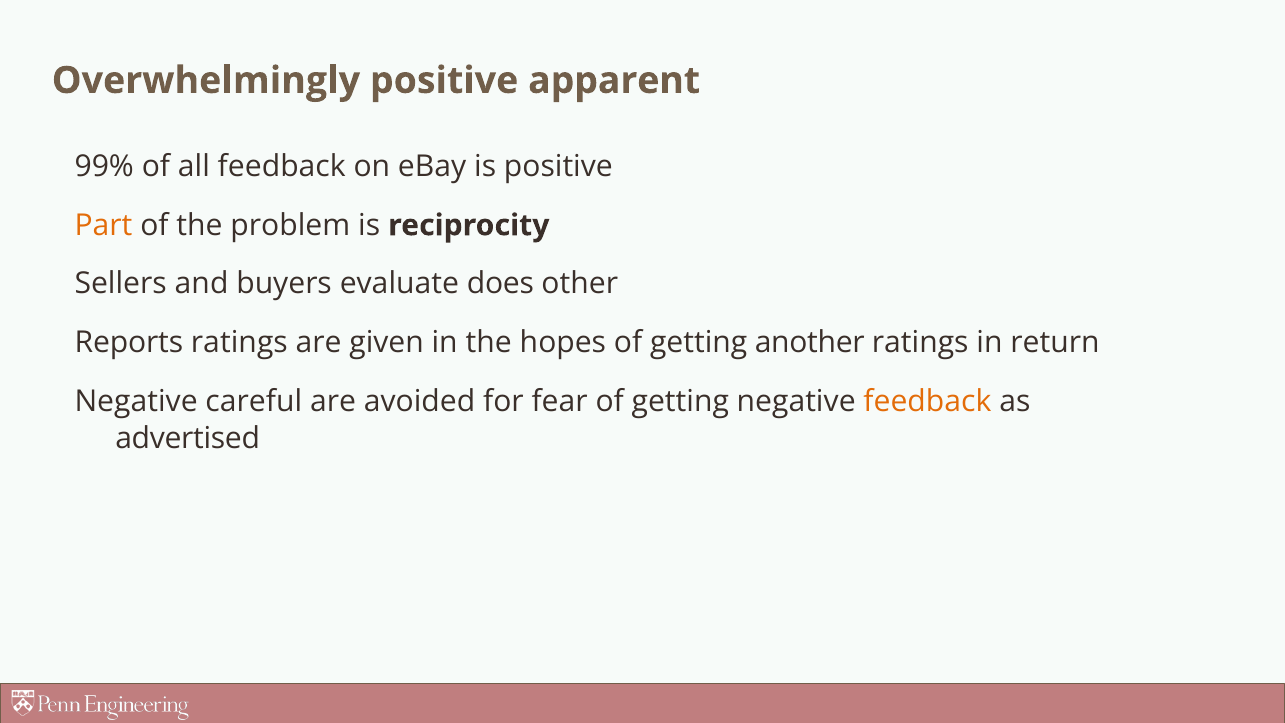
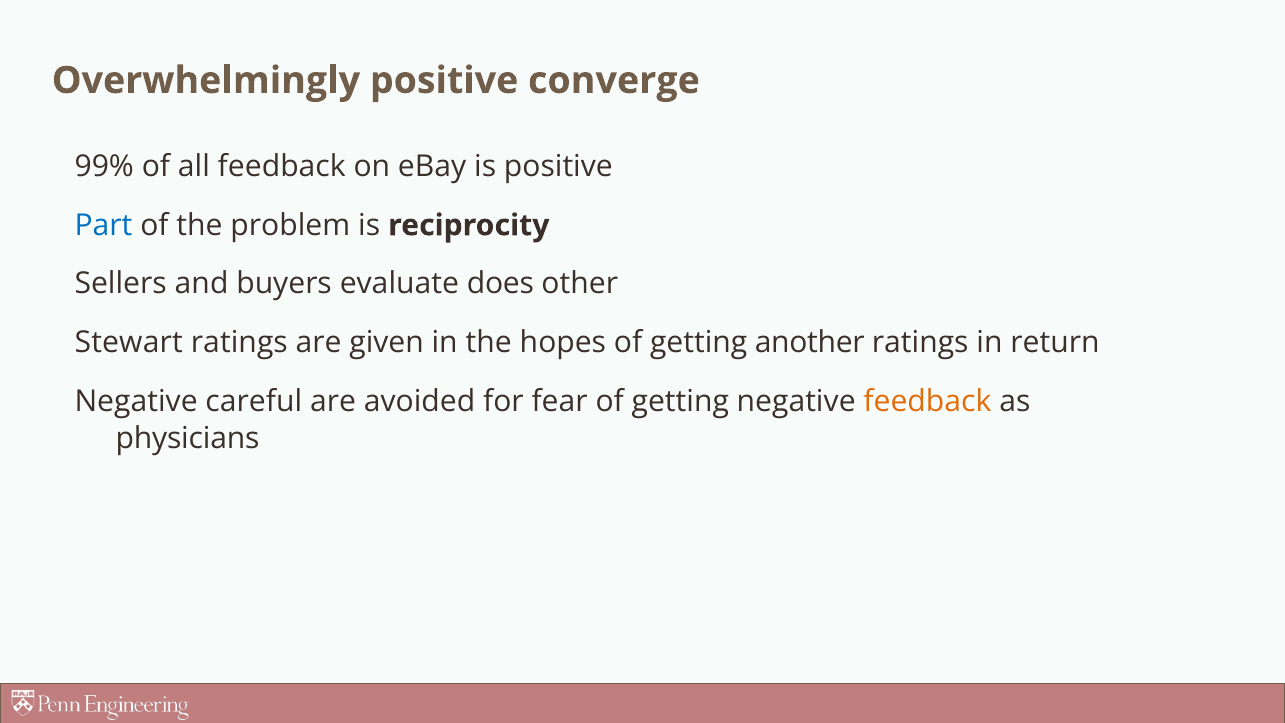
apparent: apparent -> converge (614, 81)
Part colour: orange -> blue (104, 225)
Reports: Reports -> Stewart (129, 343)
advertised: advertised -> physicians (188, 438)
